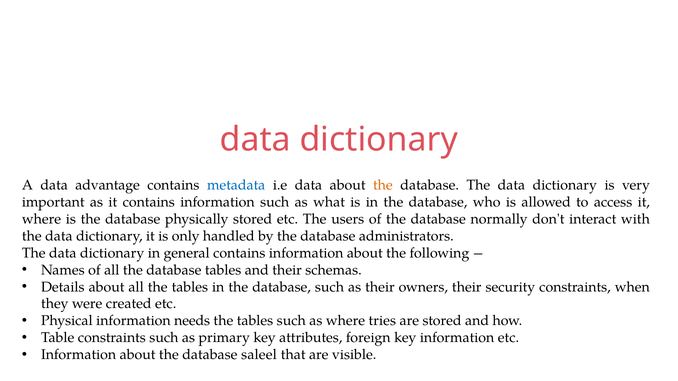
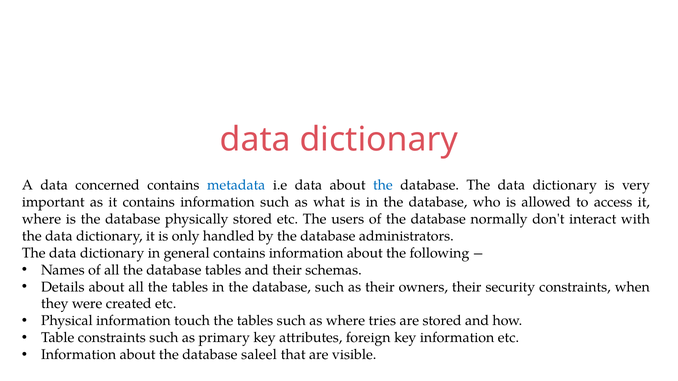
advantage: advantage -> concerned (108, 185)
the colour: orange -> blue (383, 185)
needs: needs -> touch (192, 321)
